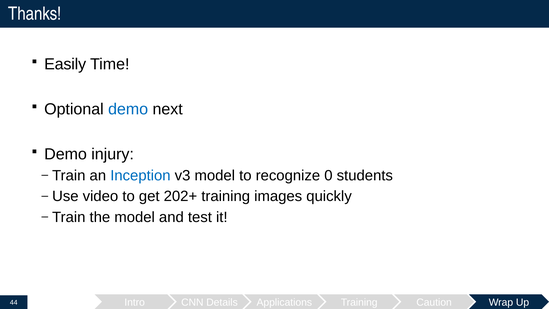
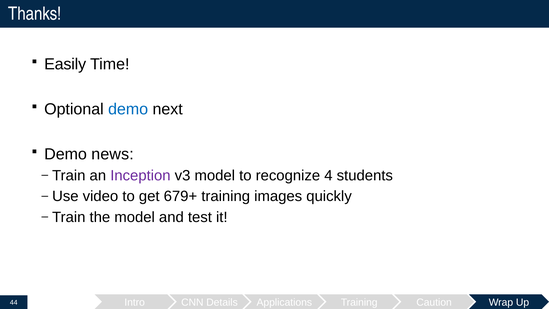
injury: injury -> news (113, 154)
Inception colour: blue -> purple (140, 175)
0: 0 -> 4 (328, 175)
202+: 202+ -> 679+ (180, 196)
